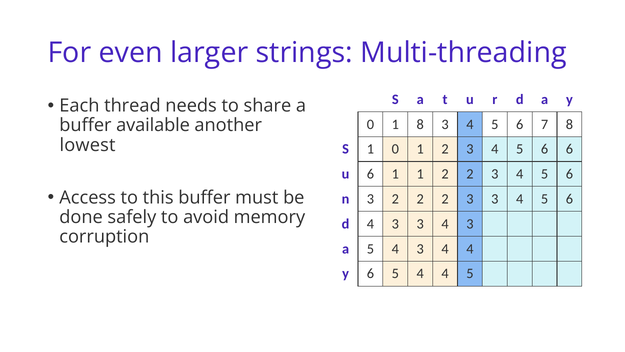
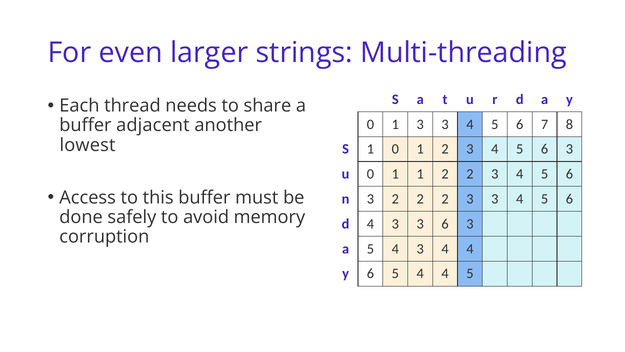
1 8: 8 -> 3 (420, 124)
available: available -> adjacent (153, 125)
5 6 6: 6 -> 3 (569, 149)
u 6: 6 -> 0 (370, 174)
4 3 3 4: 4 -> 6 (445, 224)
